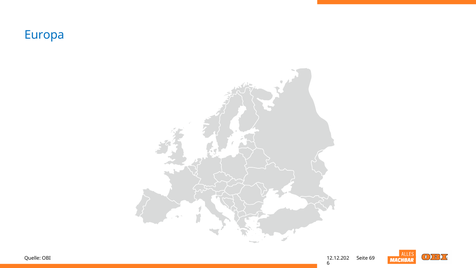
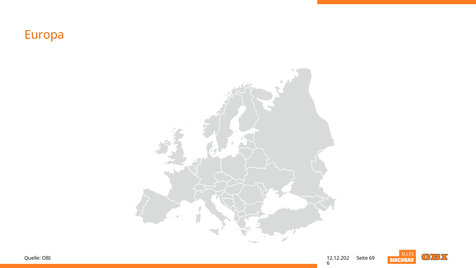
Europa colour: blue -> orange (44, 35)
